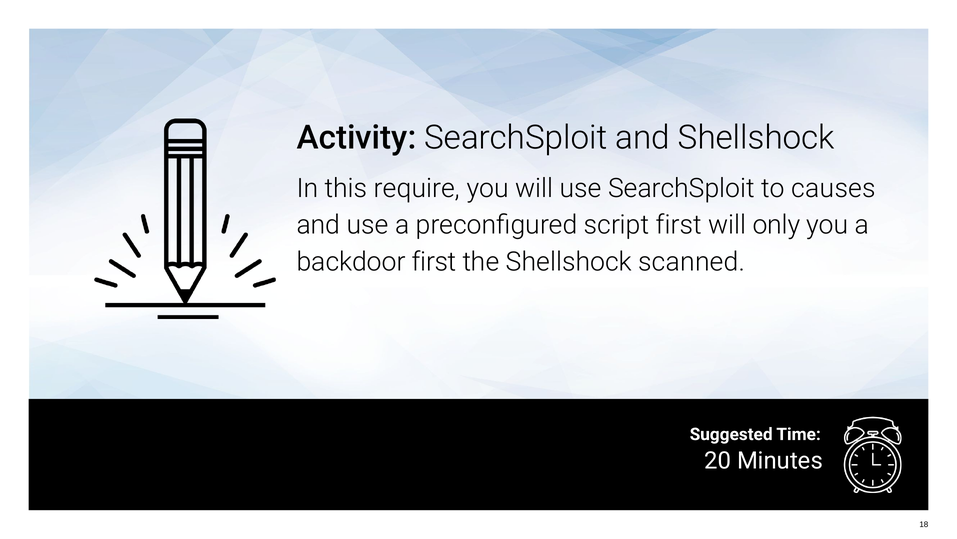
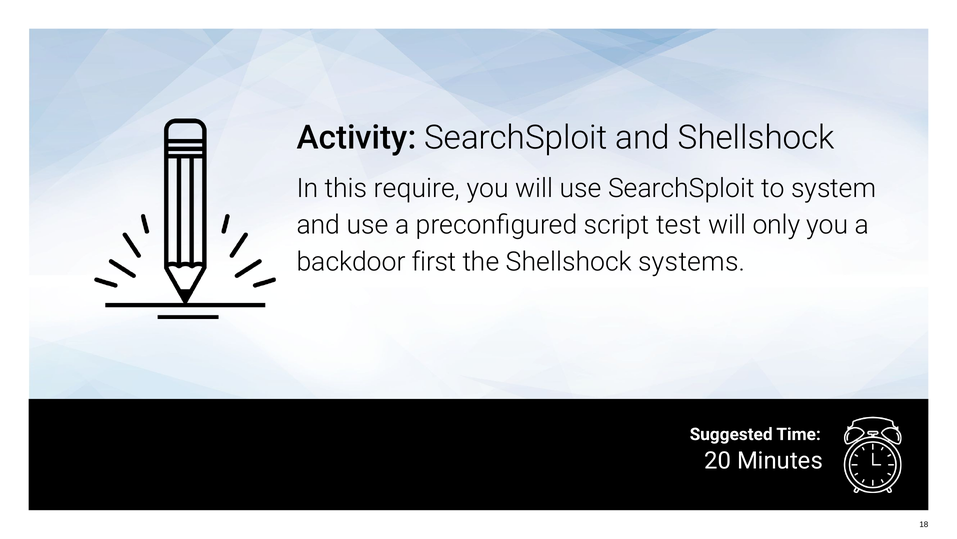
causes: causes -> system (834, 188)
script first: first -> test (679, 225)
scanned: scanned -> systems (692, 262)
